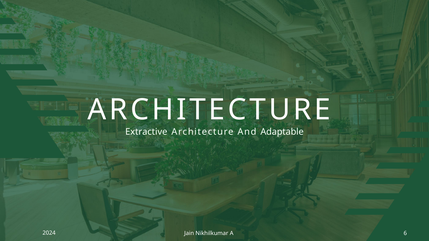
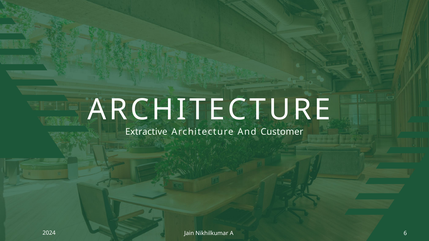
Adaptable: Adaptable -> Customer (282, 132)
